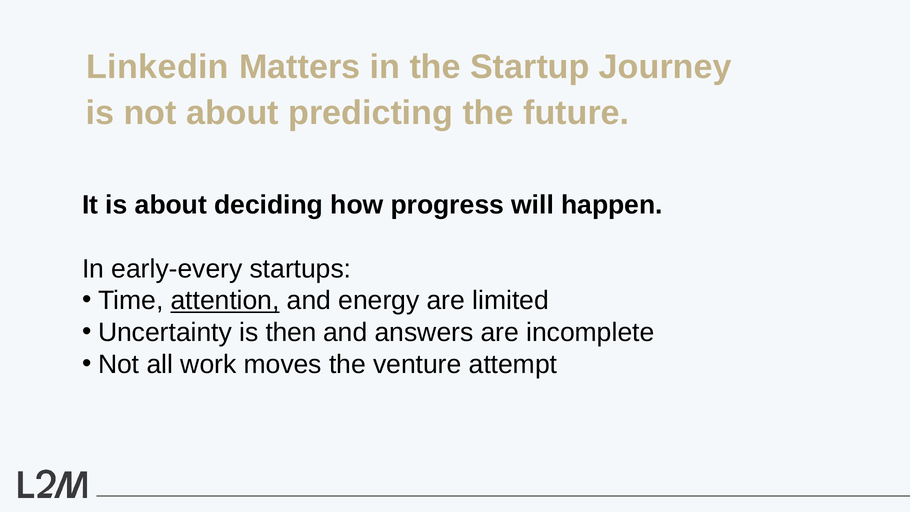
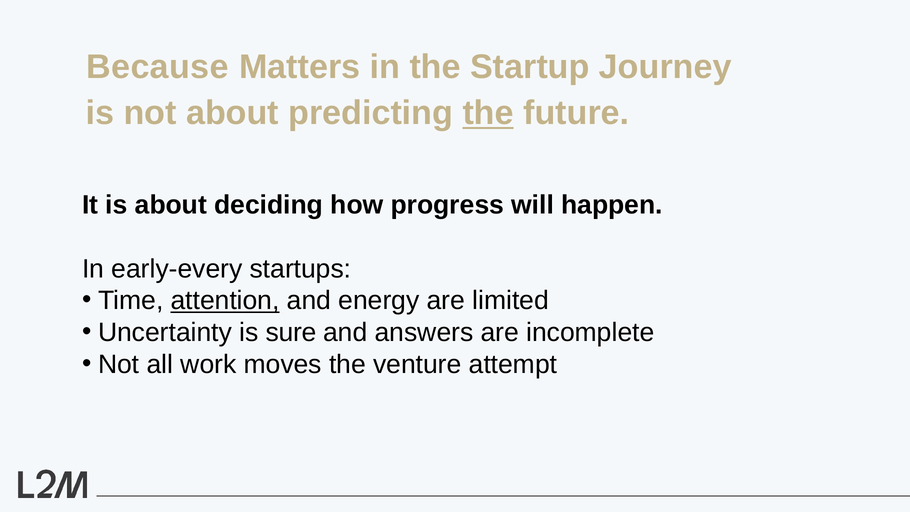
Linkedin: Linkedin -> Because (158, 67)
the underline: none -> present (488, 113)
then: then -> sure (291, 332)
